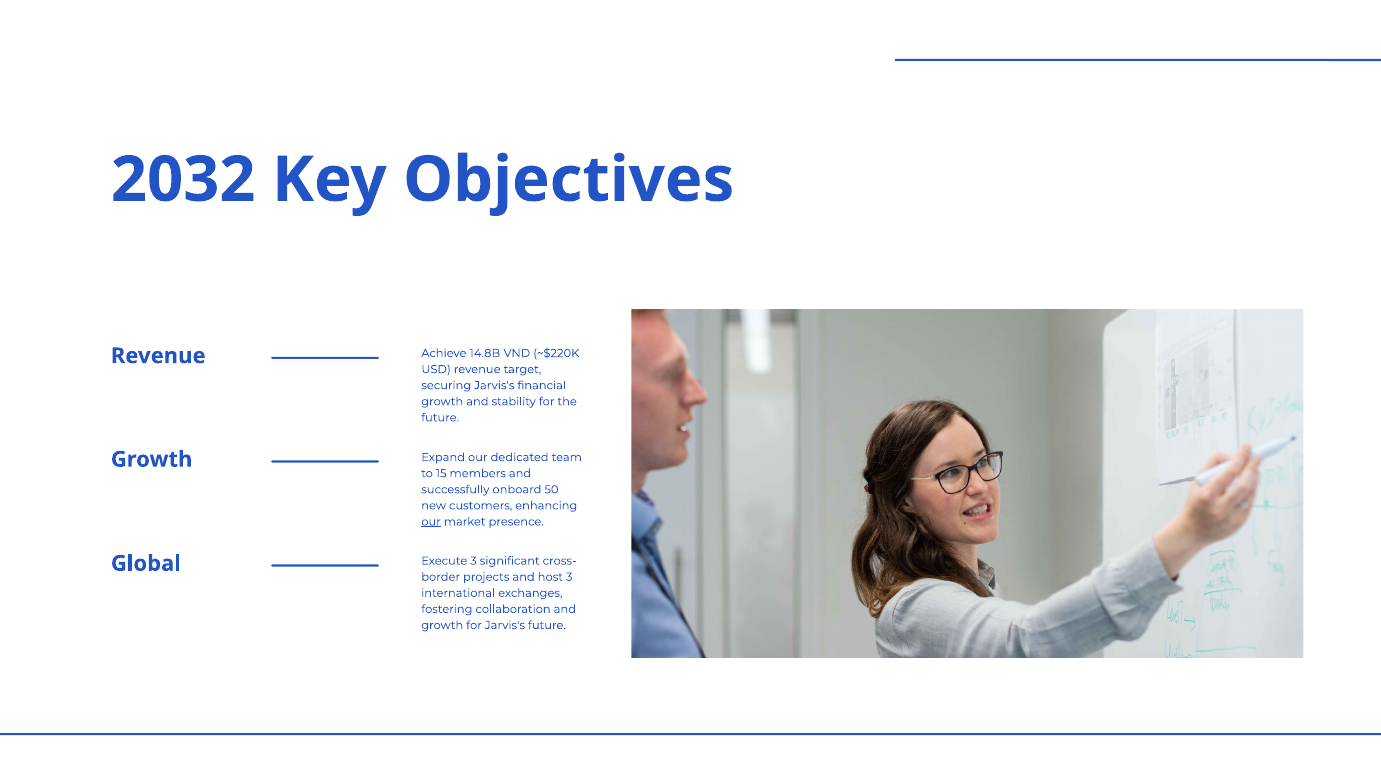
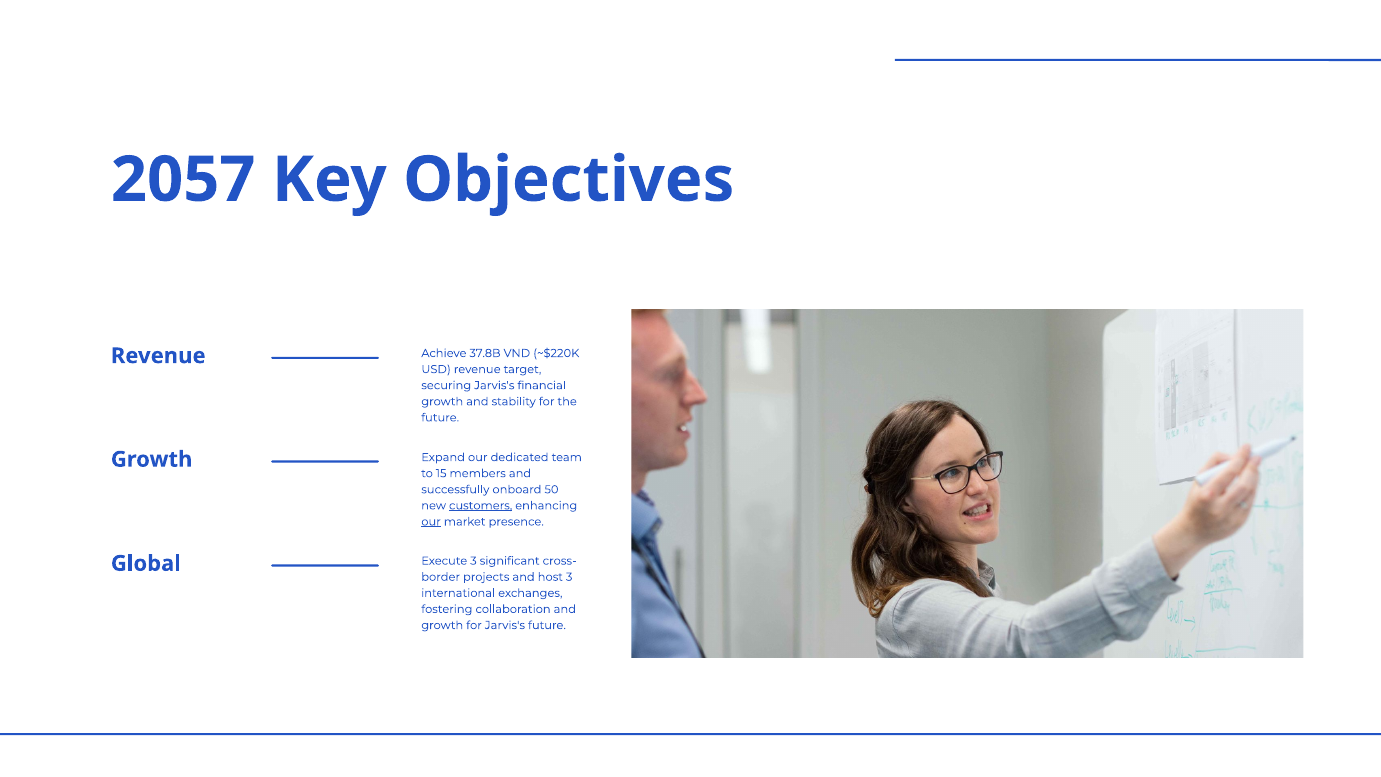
2032: 2032 -> 2057 (183, 180)
14.8B: 14.8B -> 37.8B (485, 353)
customers underline: none -> present (481, 505)
